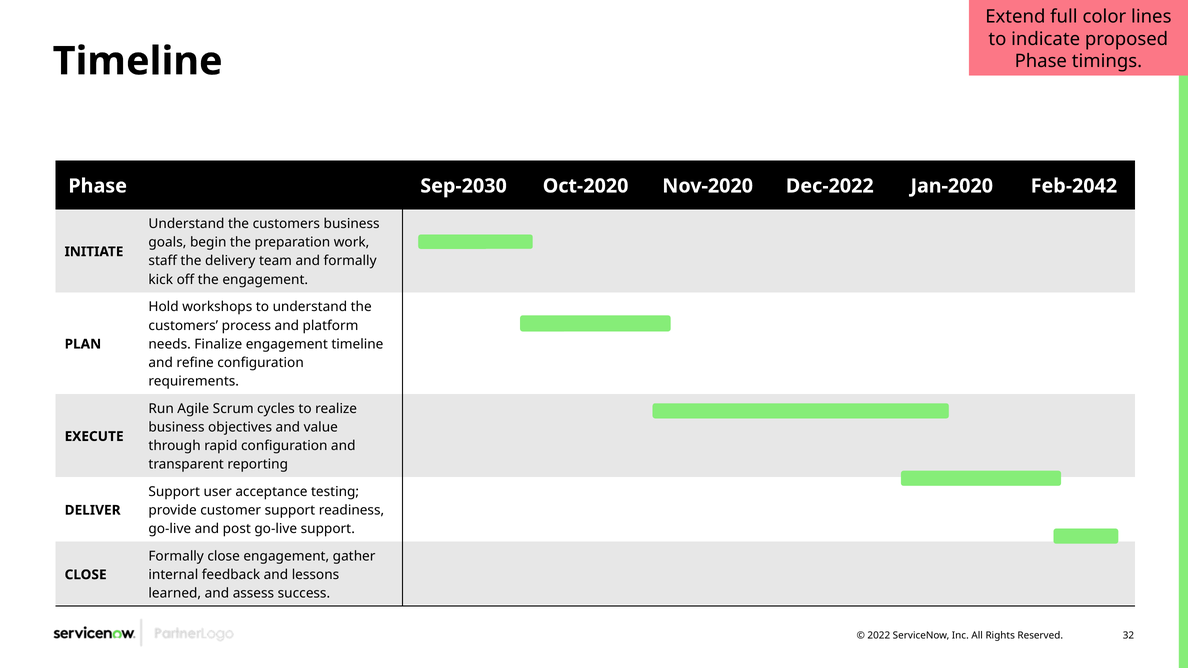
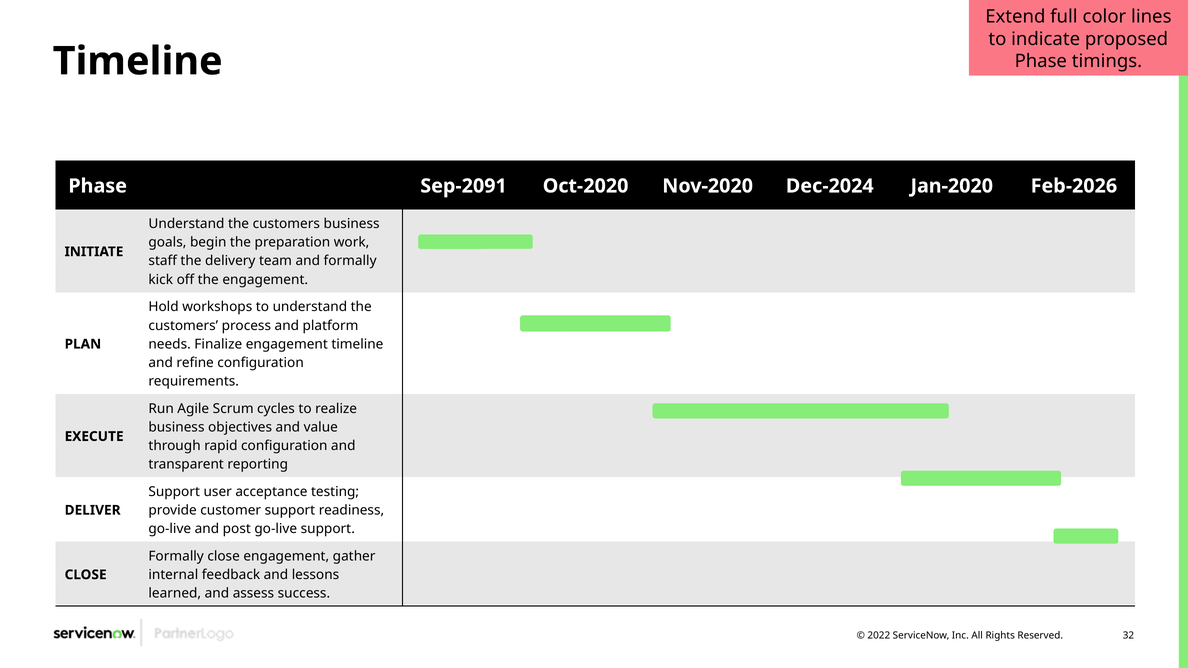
Sep-2030: Sep-2030 -> Sep-2091 (464, 186)
Dec-2022: Dec-2022 -> Dec-2024 (830, 186)
Feb-2042: Feb-2042 -> Feb-2026 (1074, 186)
